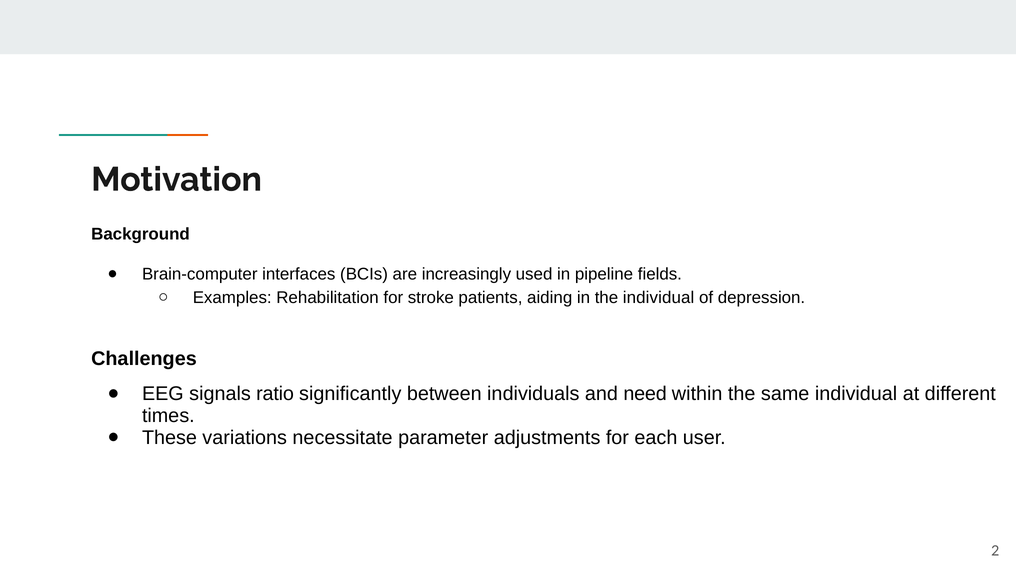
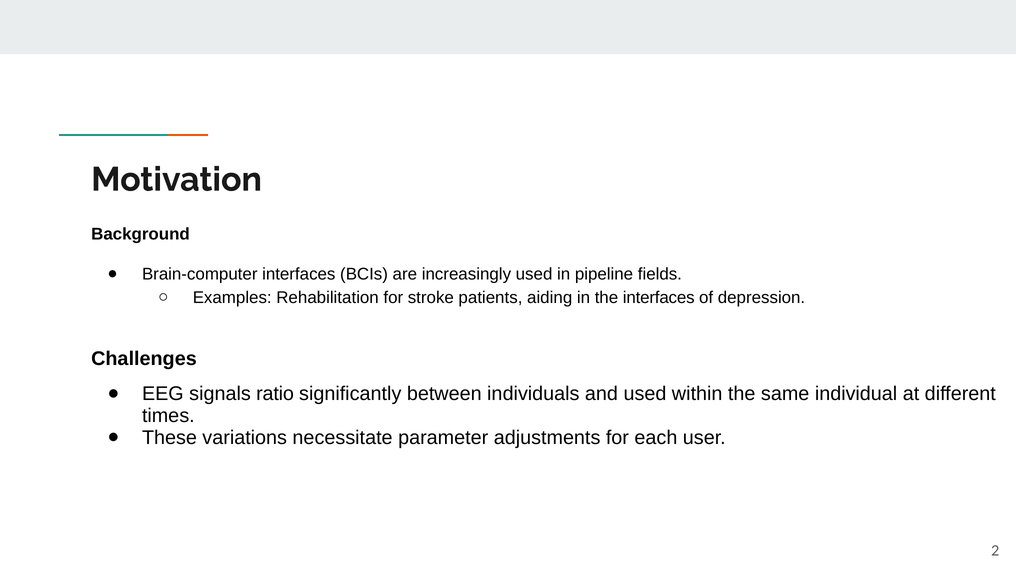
the individual: individual -> interfaces (659, 297)
and need: need -> used (645, 394)
